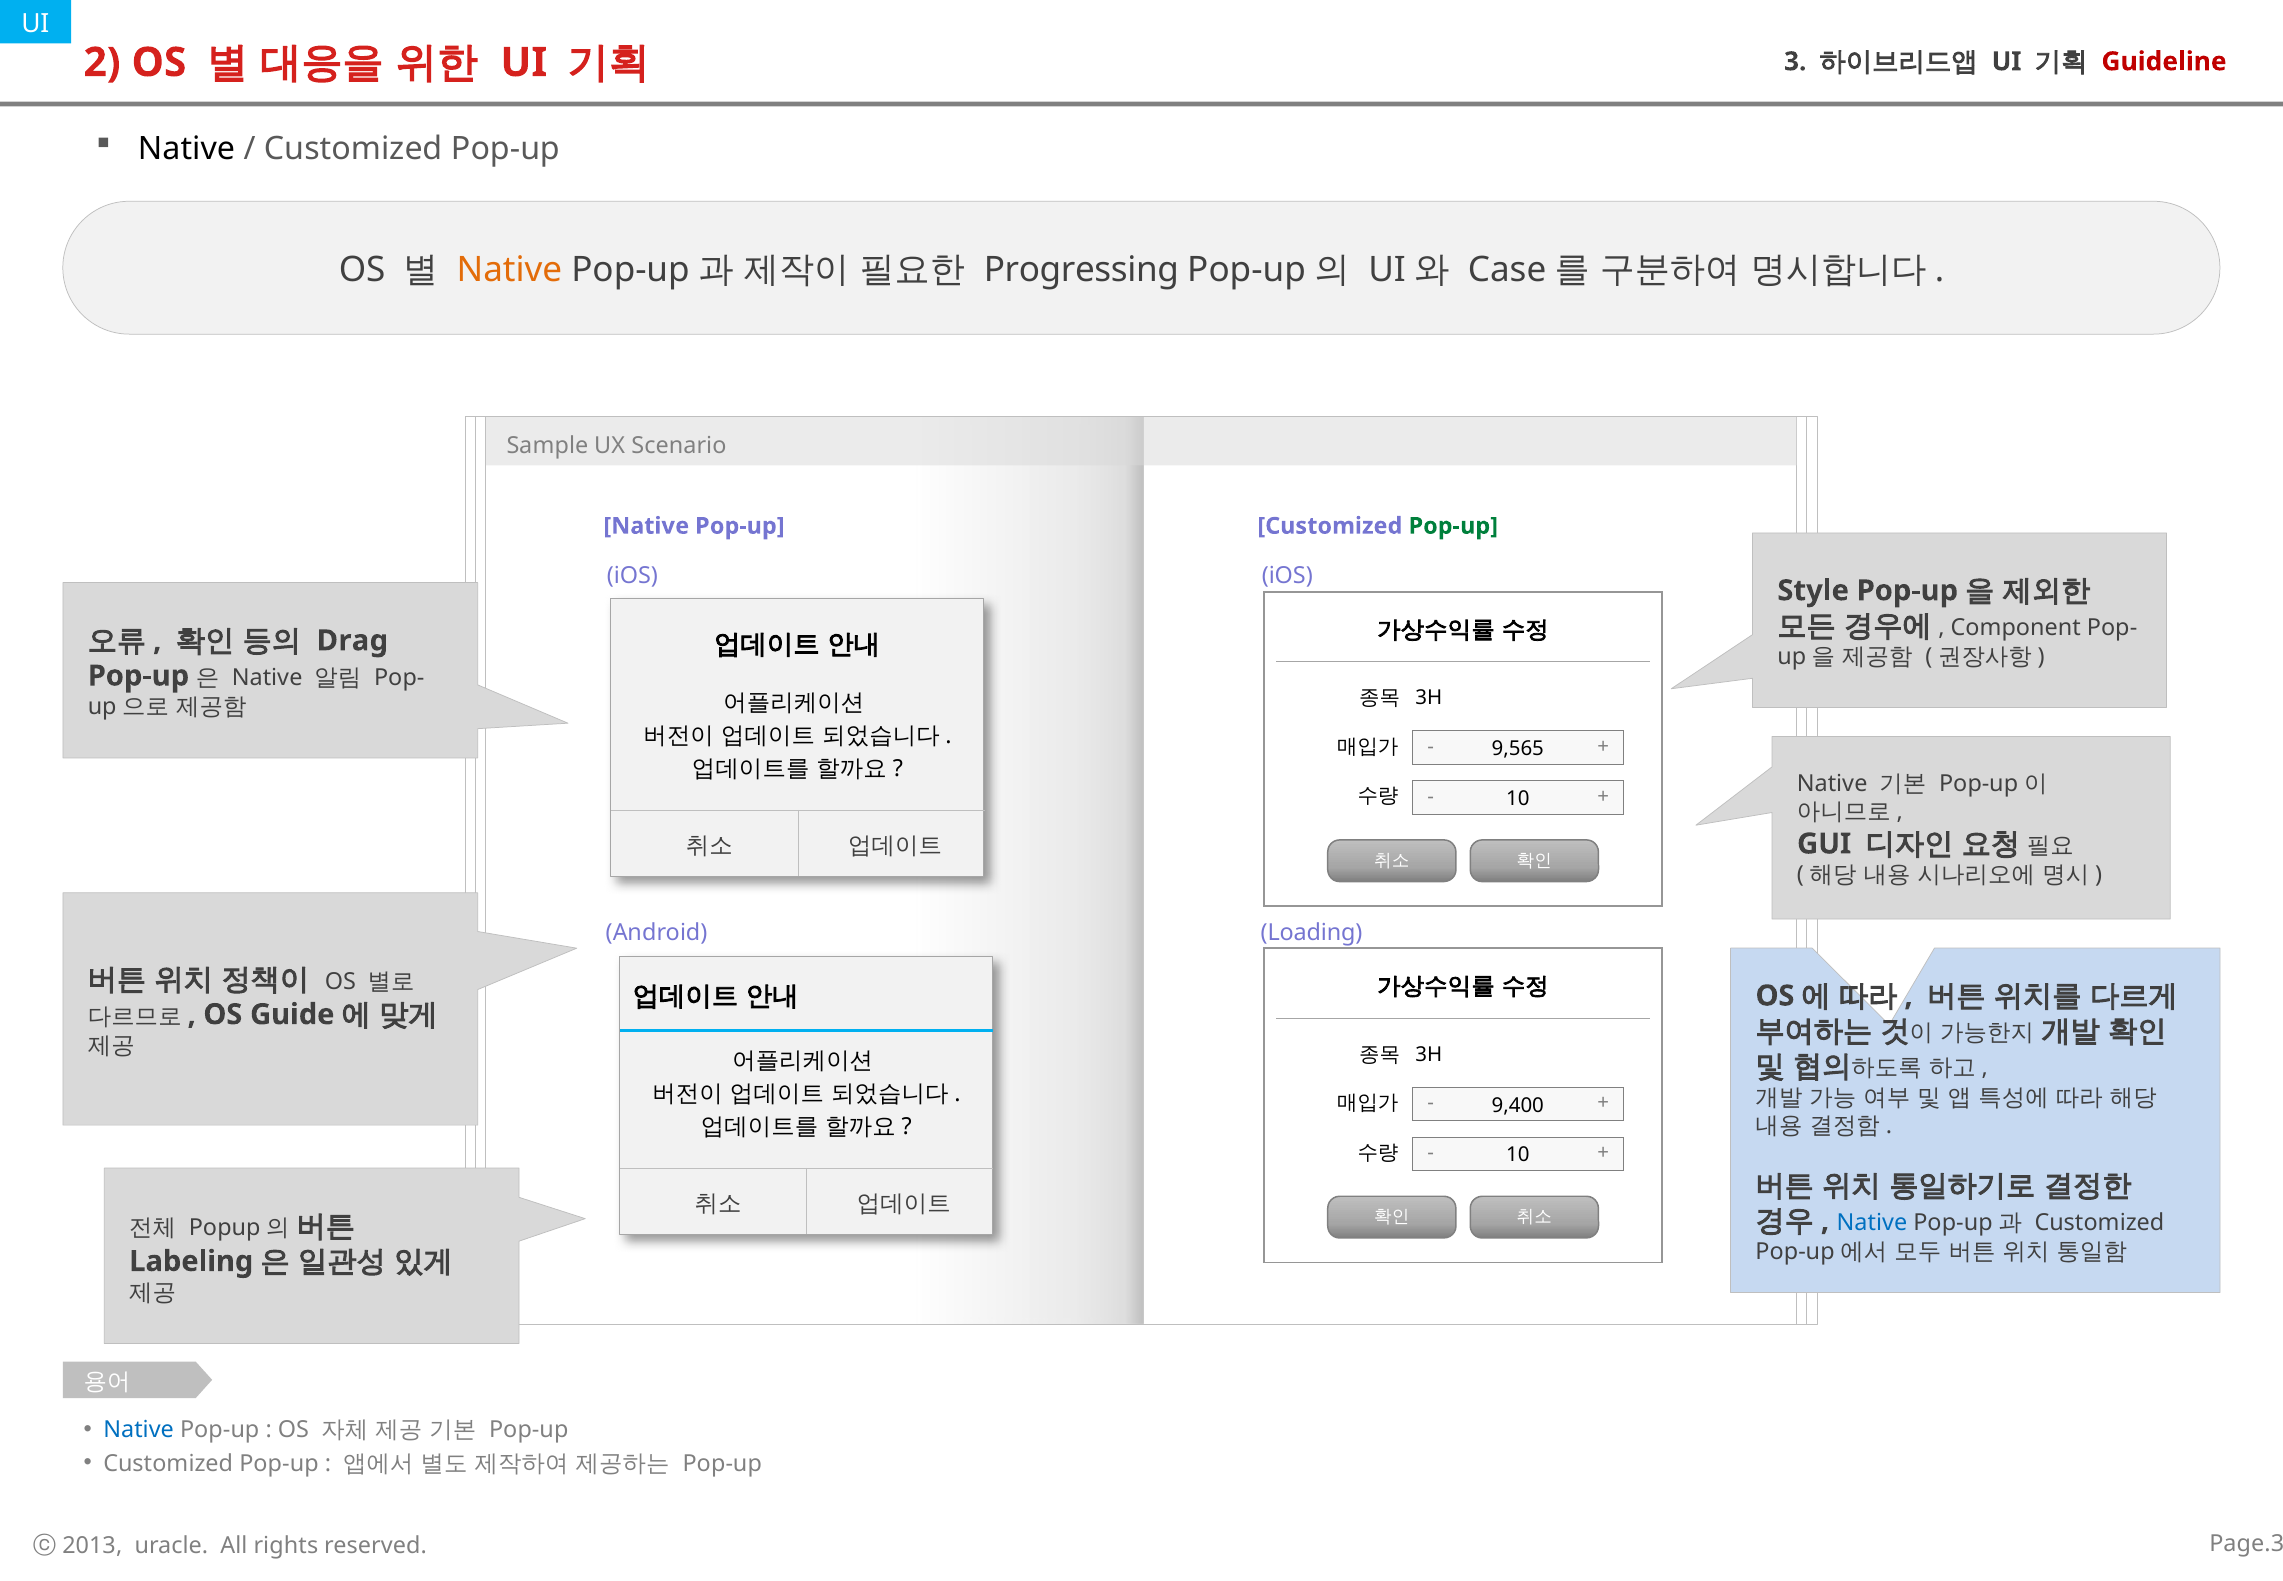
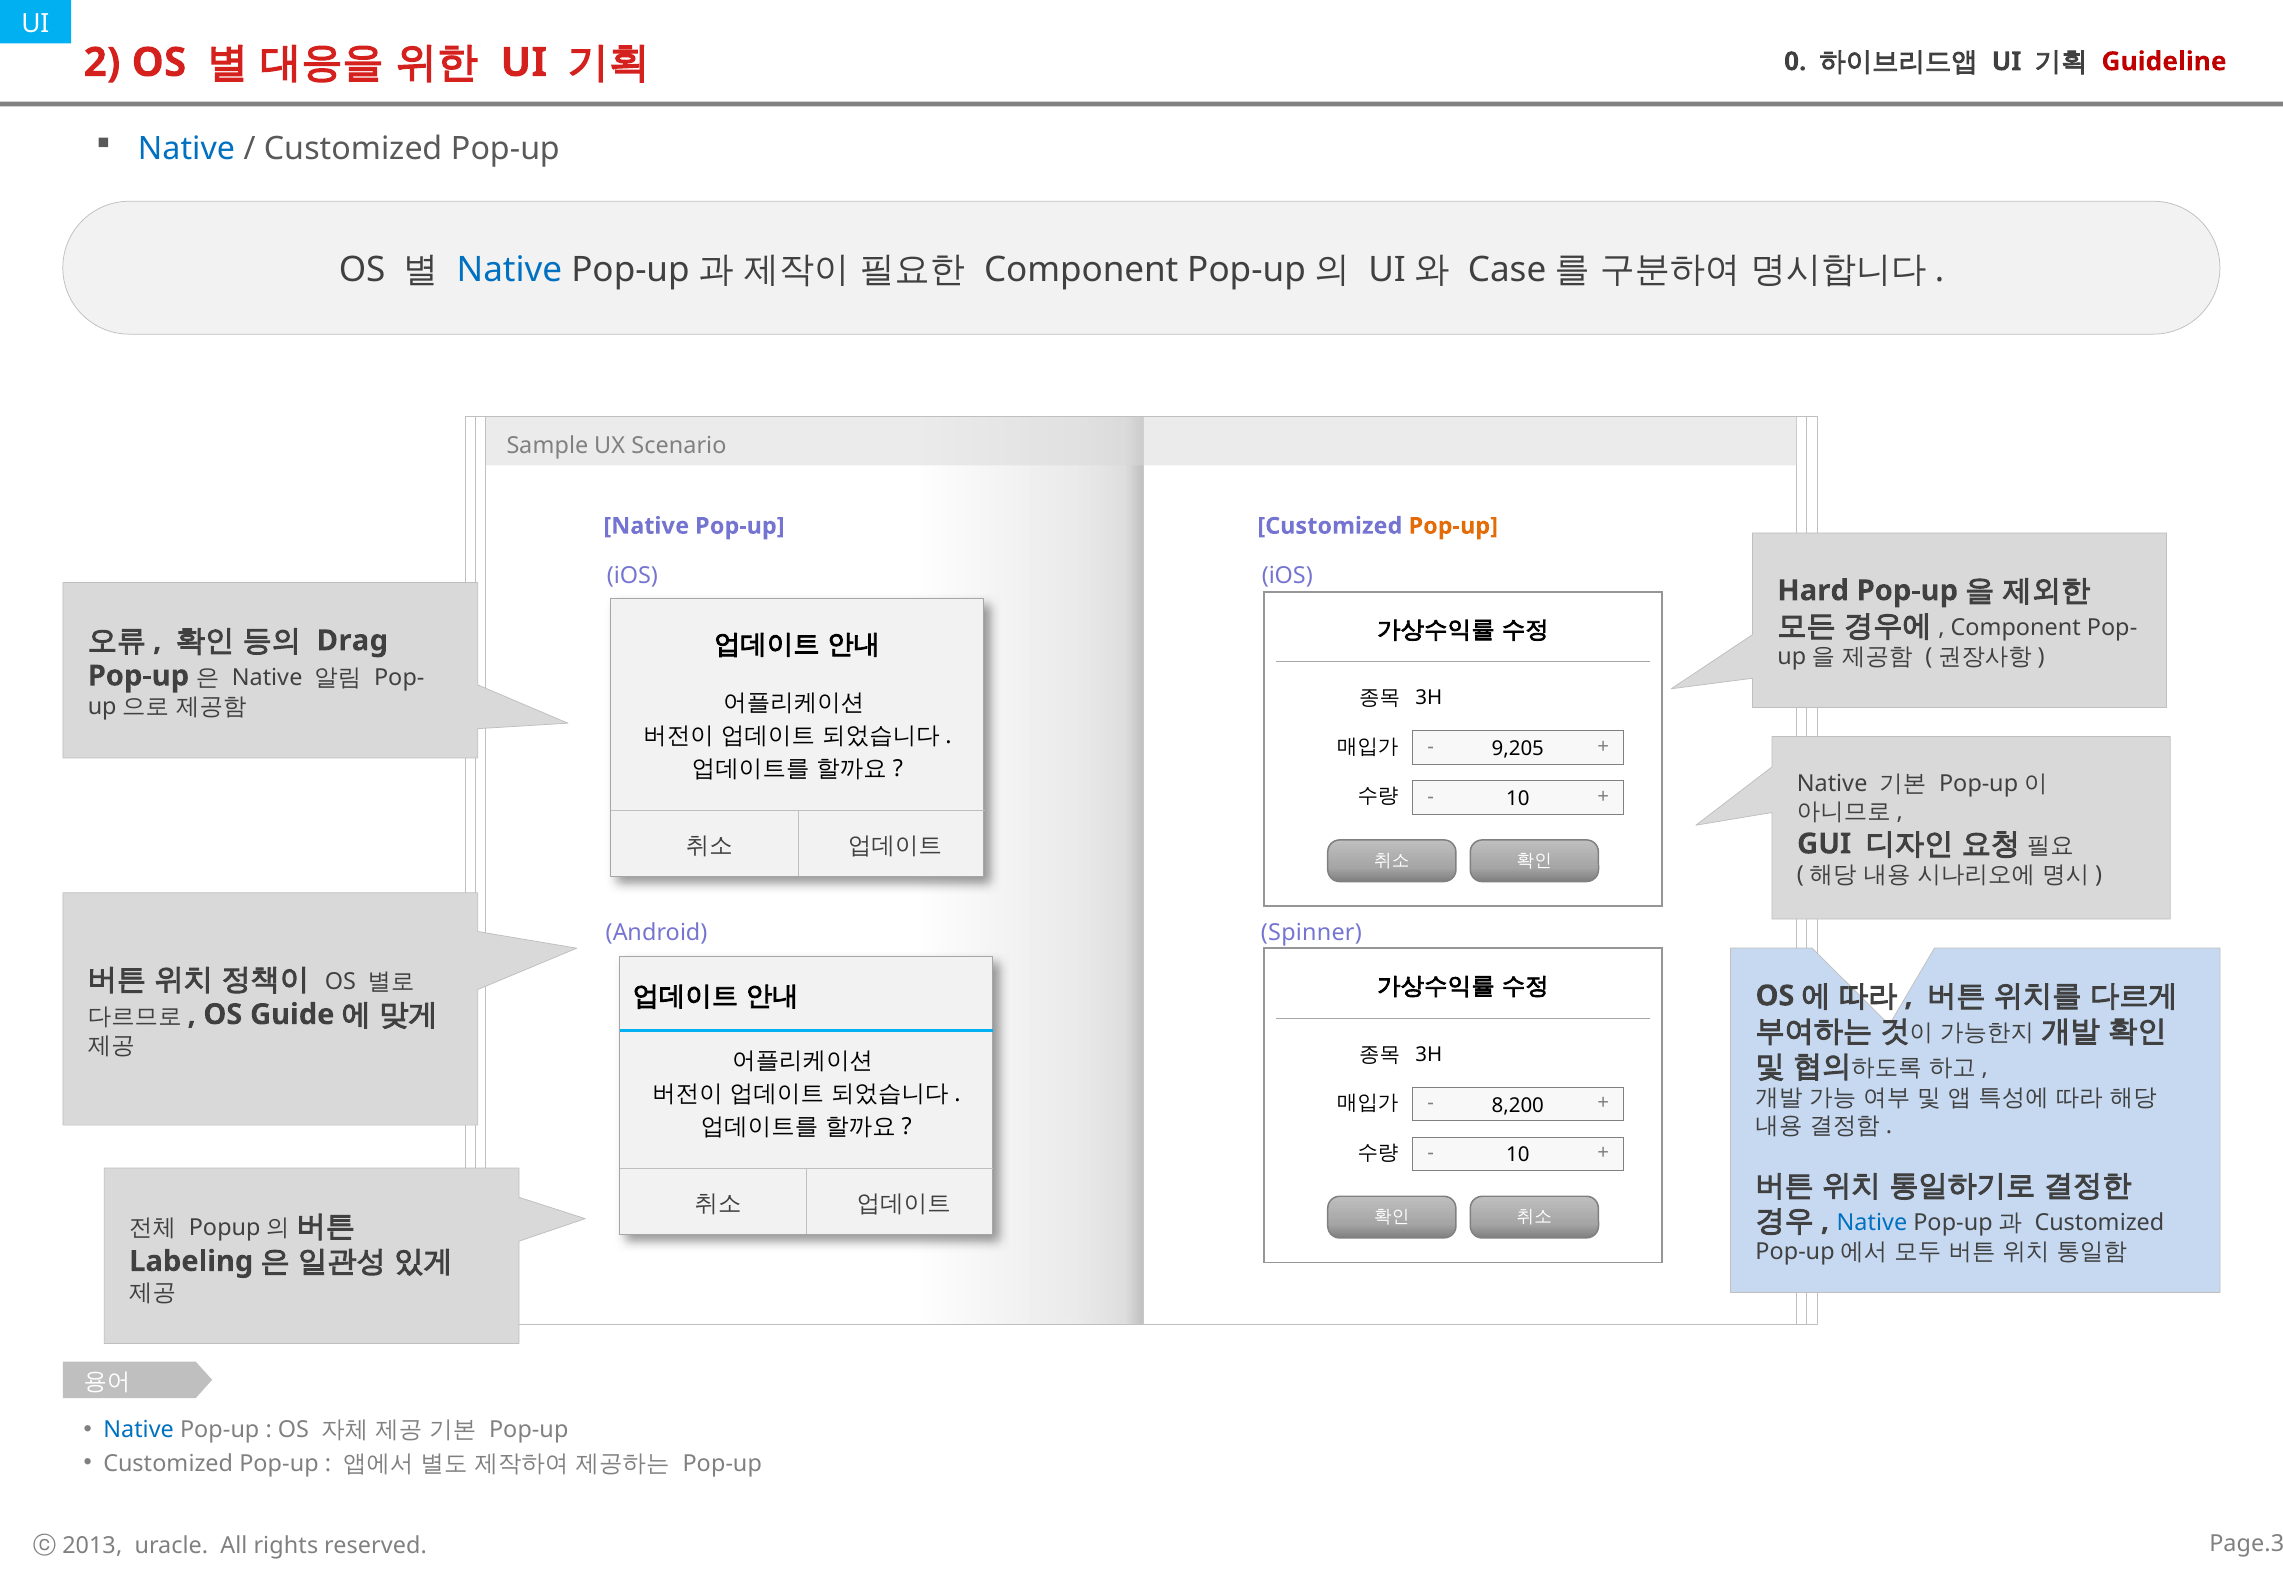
3: 3 -> 0 (1795, 62)
Native colour: black -> blue (187, 149)
Native colour: orange -> blue (509, 270)
Progressing: Progressing -> Component (1081, 270)
Pop-up colour: green -> orange (1453, 526)
Style: Style -> Hard (1813, 590)
9,565: 9,565 -> 9,205 (1518, 749)
Loading: Loading -> Spinner (1311, 932)
9,400: 9,400 -> 8,200 (1518, 1105)
